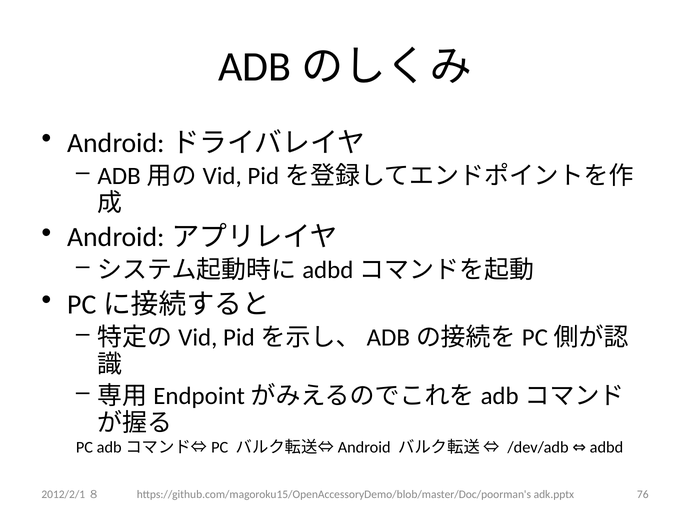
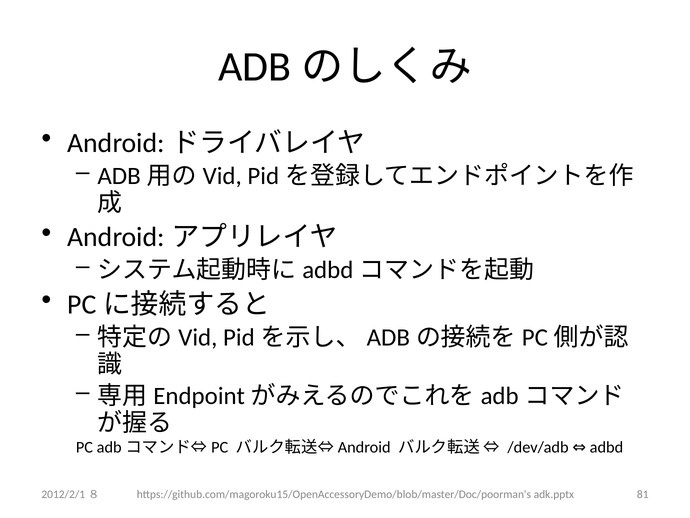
76: 76 -> 81 (643, 494)
